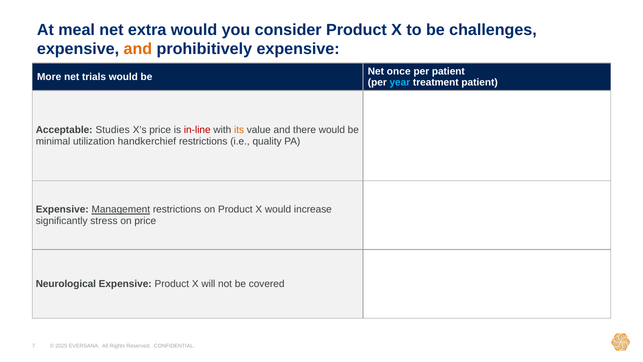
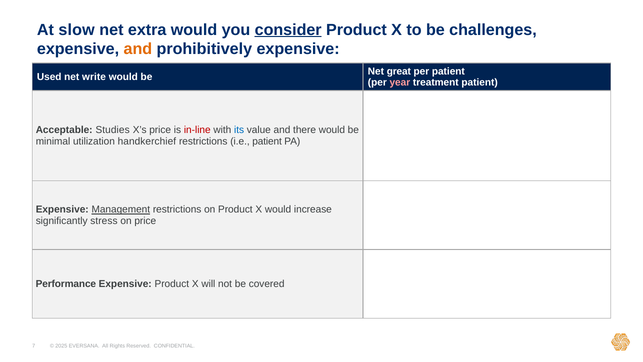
meal: meal -> slow (77, 30)
consider underline: none -> present (288, 30)
once: once -> great (399, 71)
More: More -> Used (49, 77)
trials: trials -> write (94, 77)
year colour: light blue -> pink (400, 82)
its colour: orange -> blue (239, 130)
i.e quality: quality -> patient (267, 141)
Neurological: Neurological -> Performance (66, 284)
